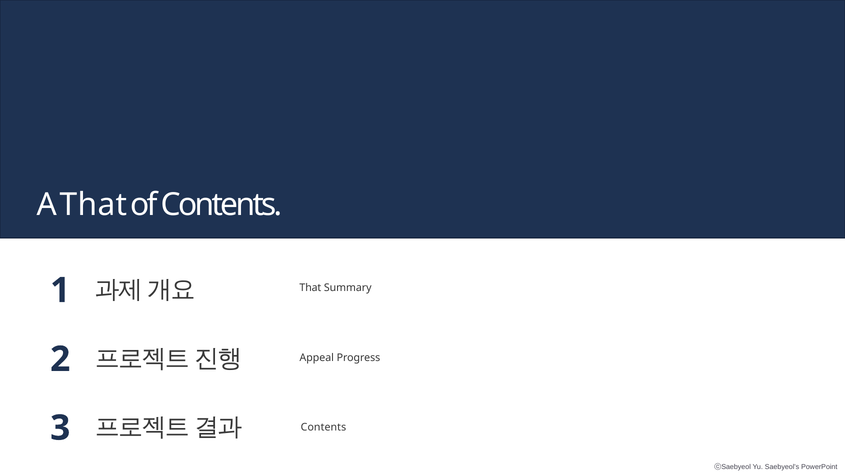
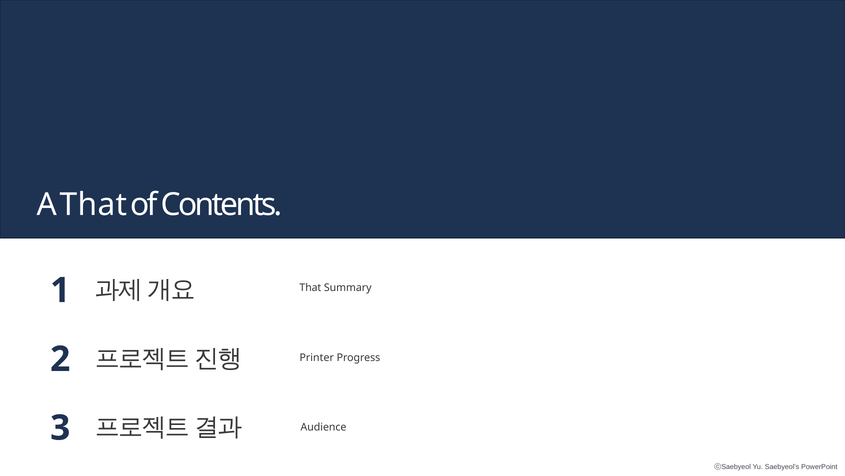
Appeal: Appeal -> Printer (317, 357)
Contents: Contents -> Audience (324, 427)
